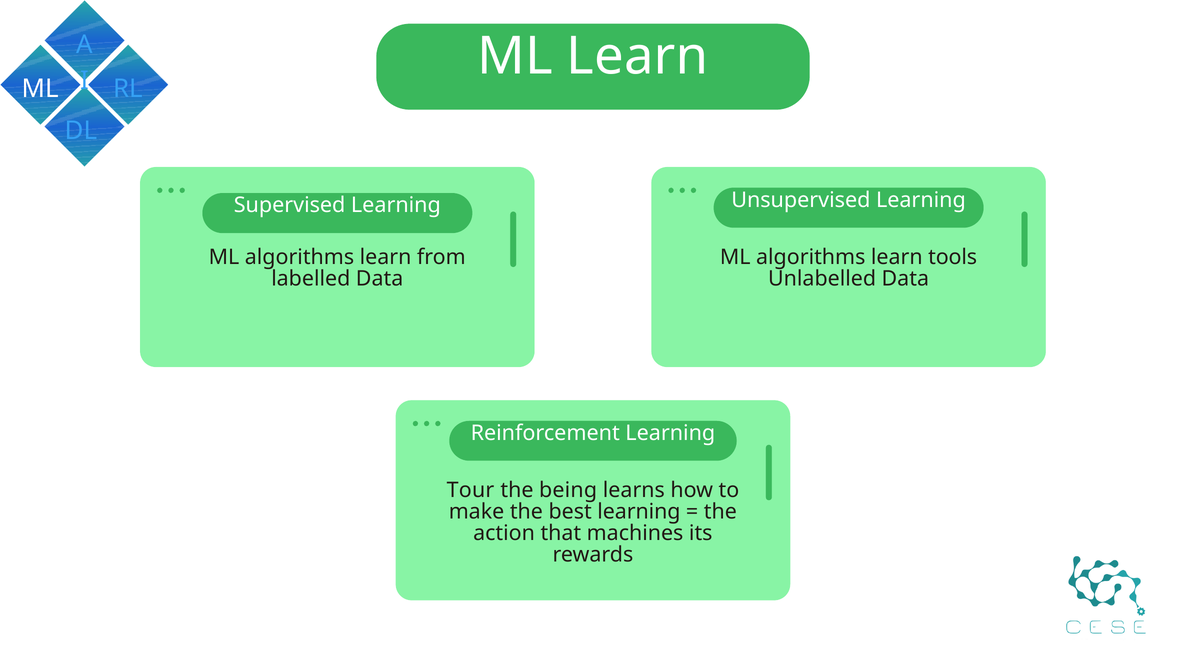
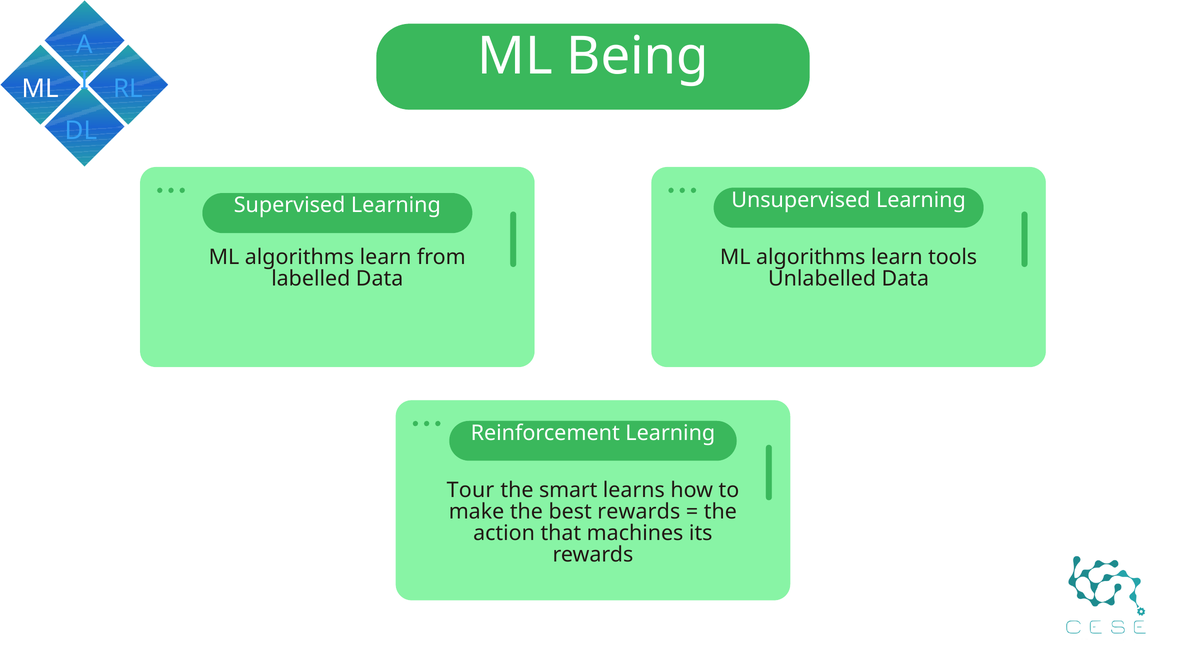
ML Learn: Learn -> Being (638, 56)
being: being -> smart (568, 490)
best learning: learning -> rewards (639, 512)
